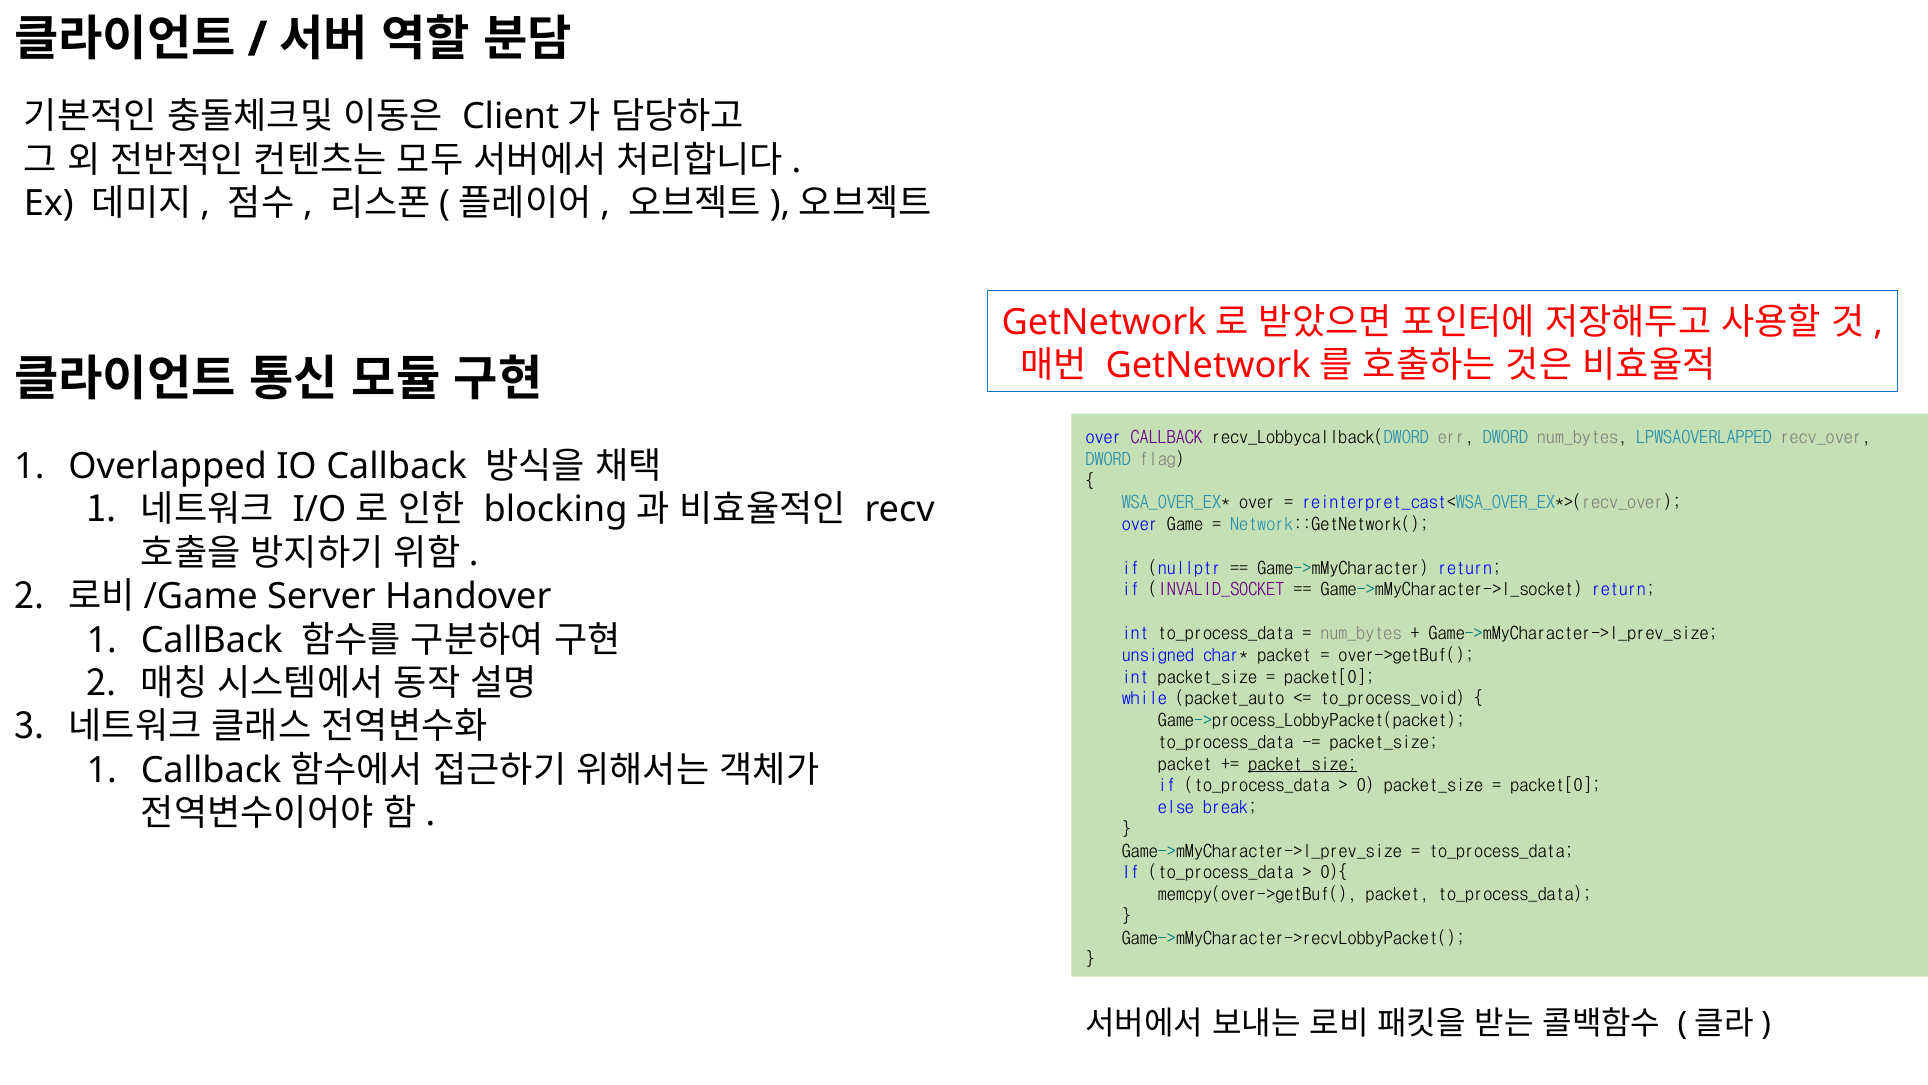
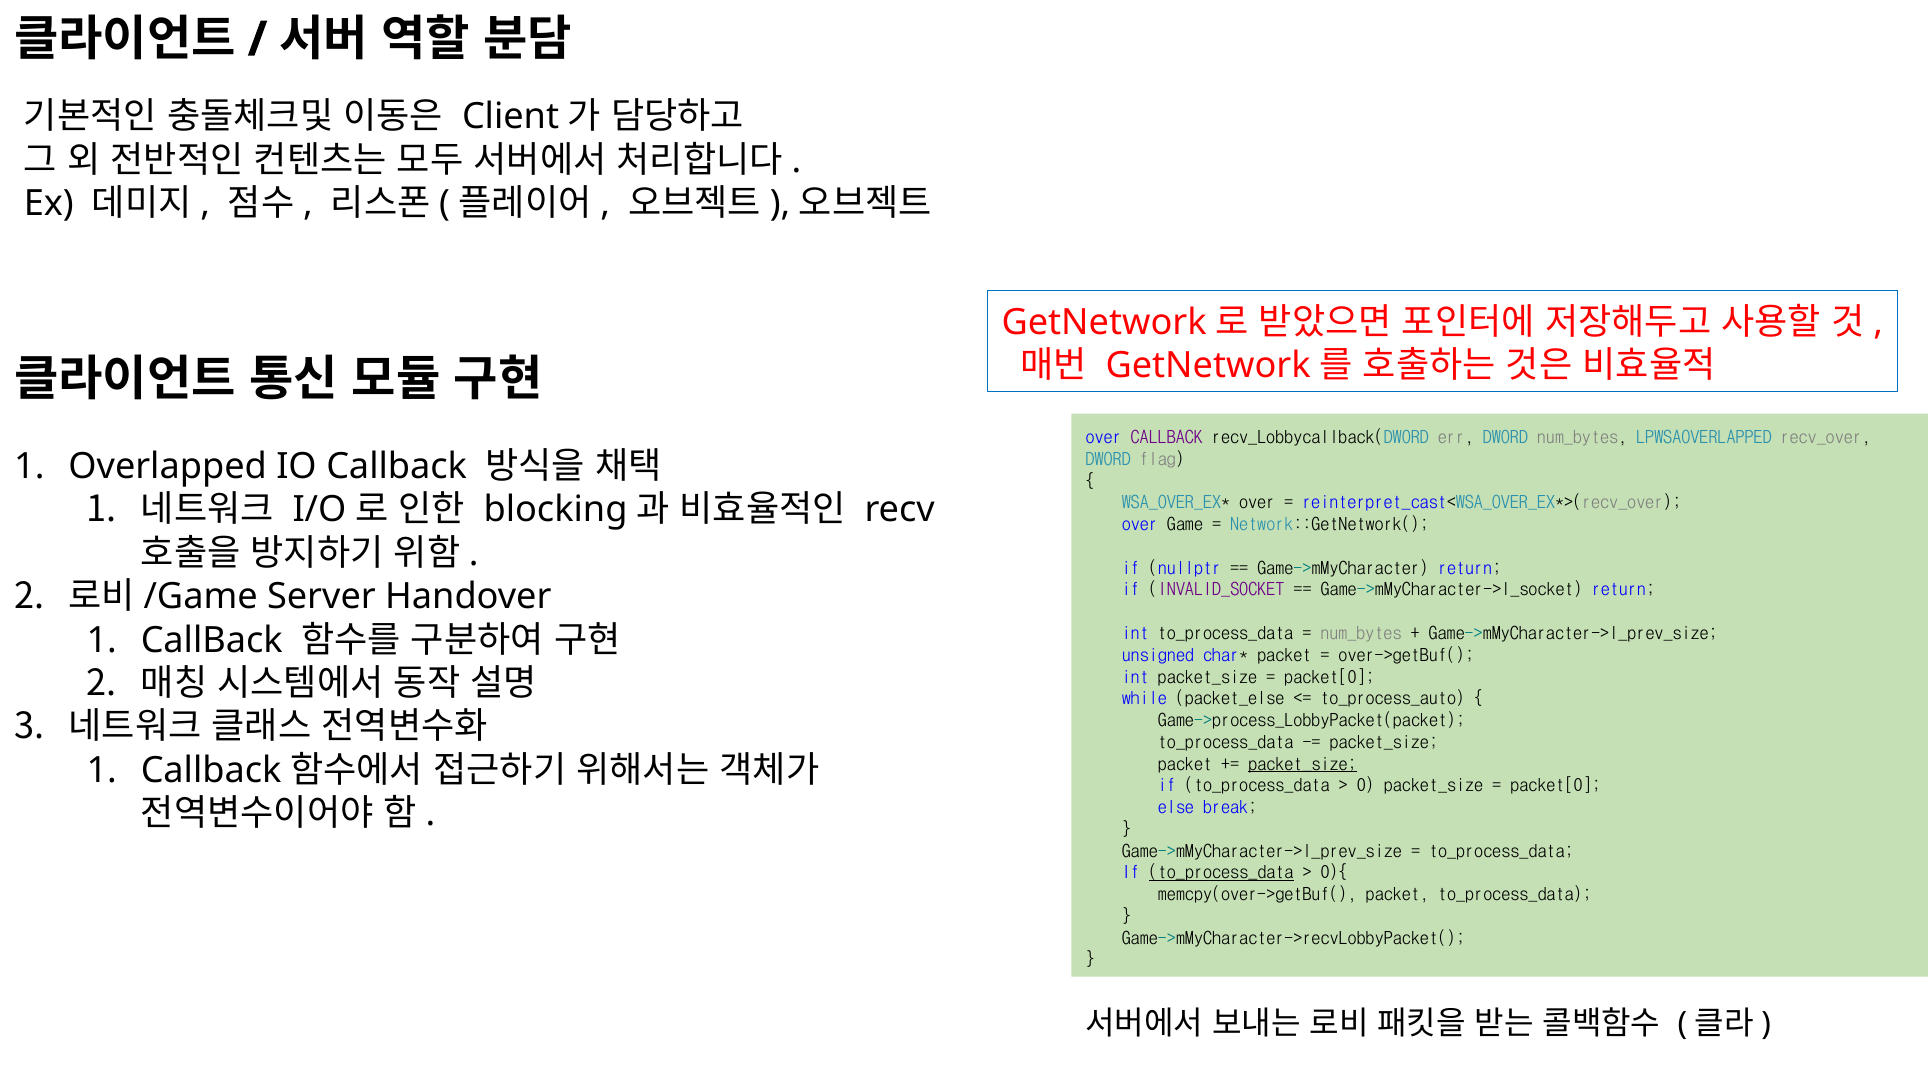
packet_auto: packet_auto -> packet_else (1230, 698)
to_process_void: to_process_void -> to_process_auto (1393, 698)
to_process_data underline: none -> present (1221, 872)
